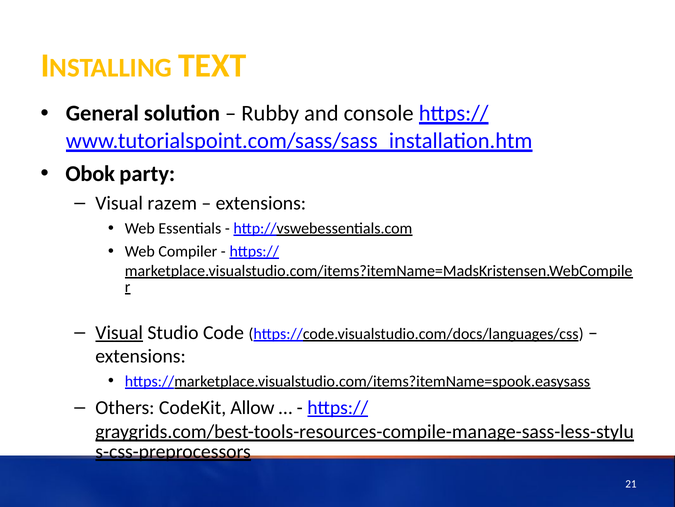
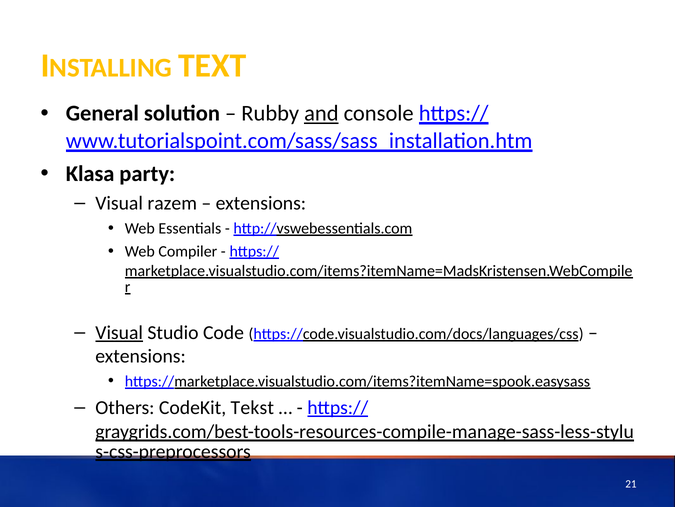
and underline: none -> present (321, 113)
Obok: Obok -> Klasa (90, 174)
Allow: Allow -> Tekst (252, 407)
